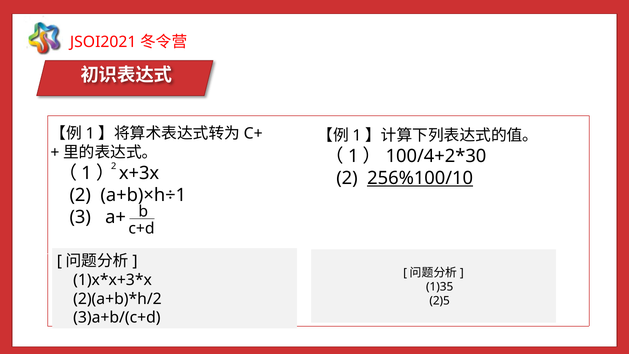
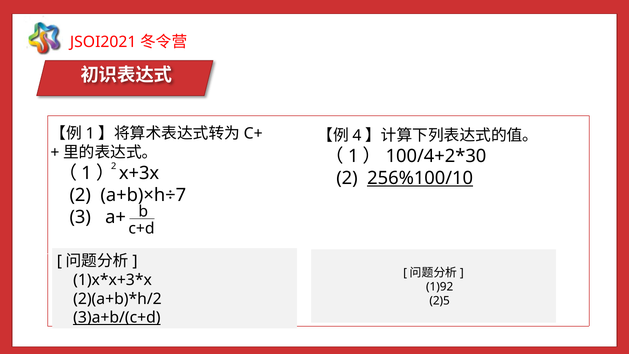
1: 1 -> 4 (357, 135)
a+b)×h÷1: a+b)×h÷1 -> a+b)×h÷7 (143, 195)
1)35: 1)35 -> 1)92 (440, 287)
3)a+b/(c+d underline: none -> present (117, 318)
